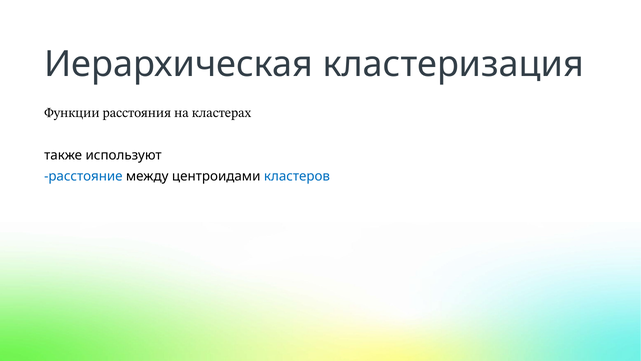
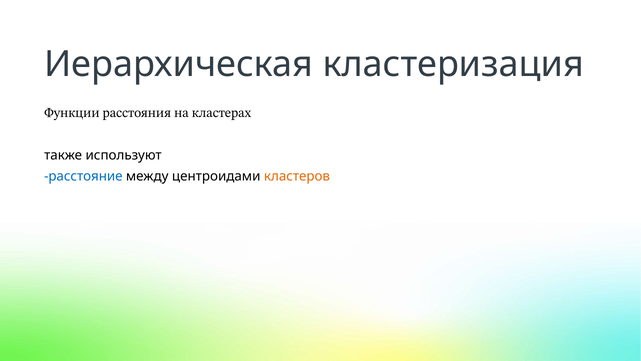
кластеров colour: blue -> orange (297, 176)
